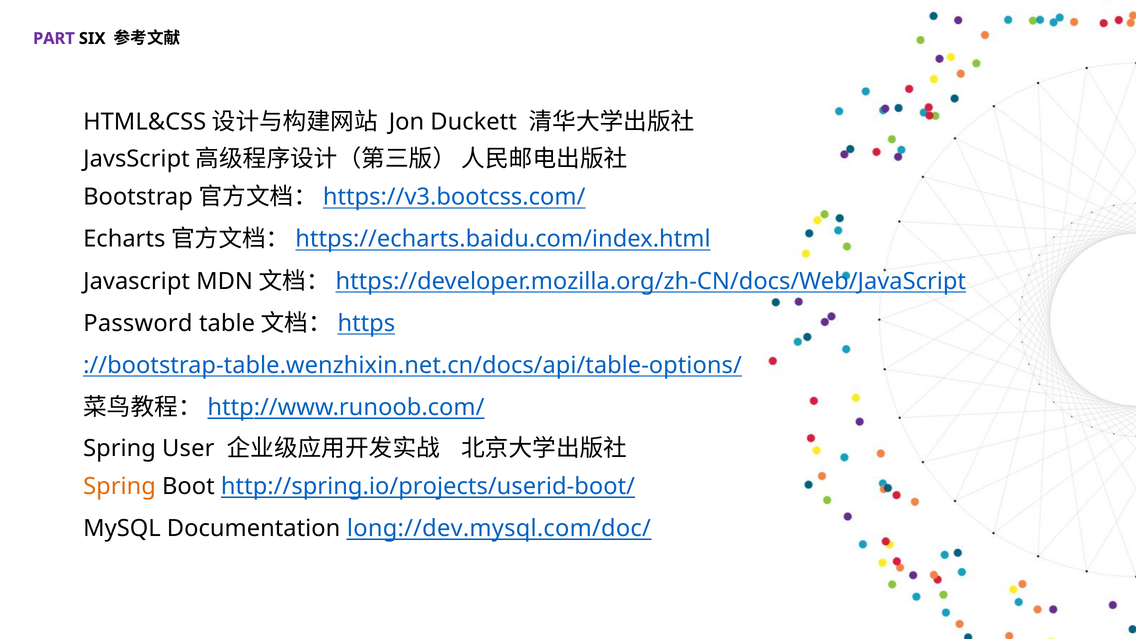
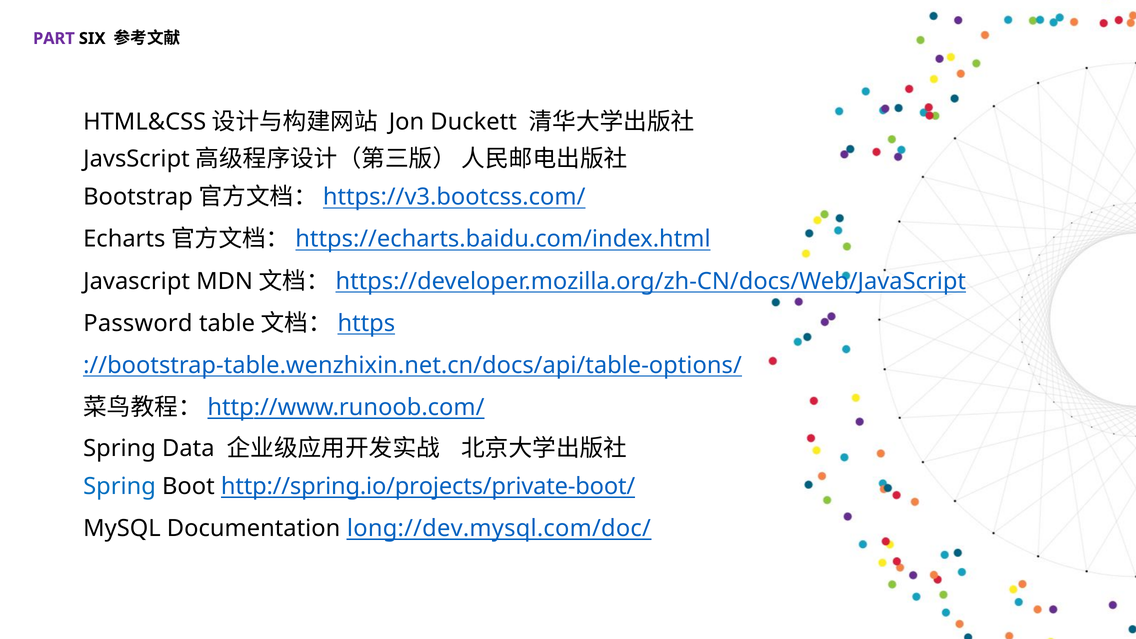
User: User -> Data (188, 448)
Spring colour: orange -> blue (120, 486)
http://spring.io/projects/userid-boot/: http://spring.io/projects/userid-boot/ -> http://spring.io/projects/private-boot/ (428, 486)
